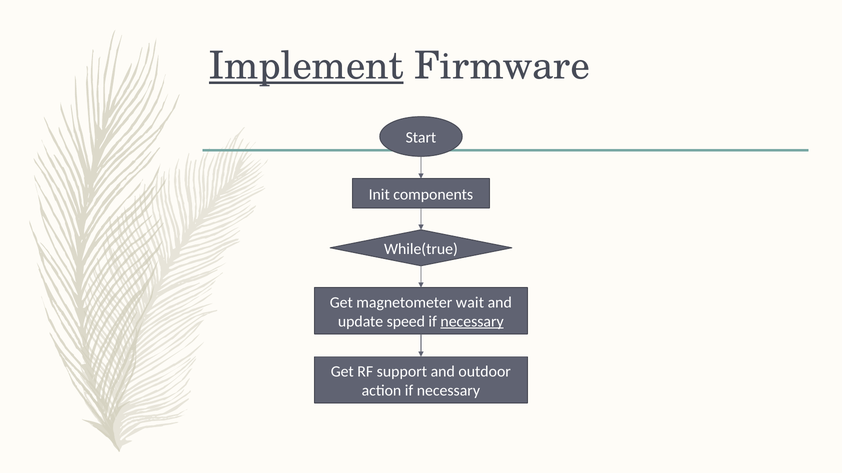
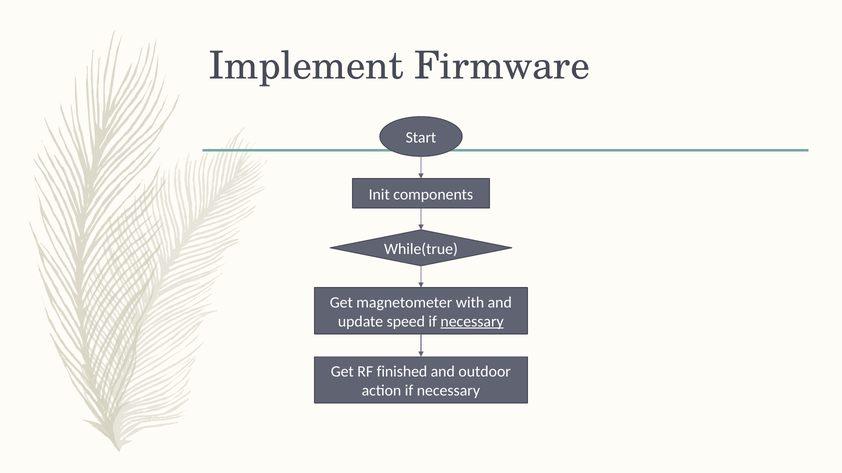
Implement underline: present -> none (306, 66)
wait: wait -> with (470, 303)
support: support -> finished (402, 372)
